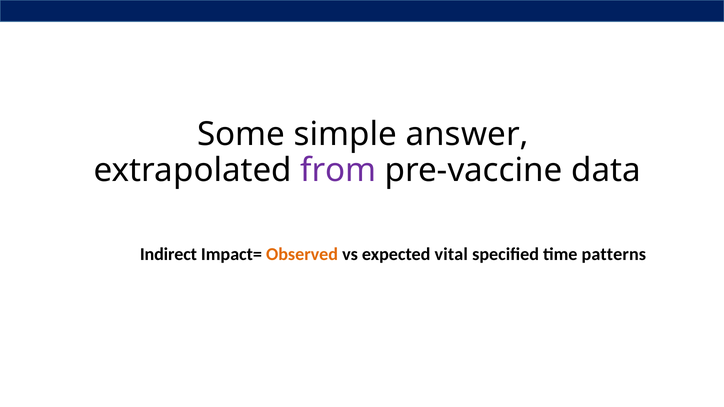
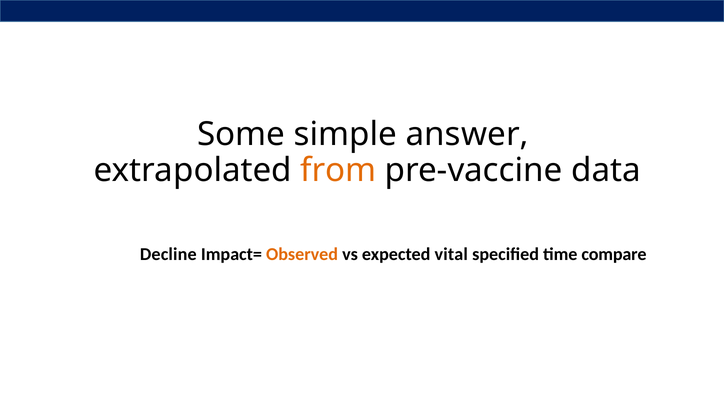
from colour: purple -> orange (338, 170)
Indirect: Indirect -> Decline (168, 254)
patterns: patterns -> compare (614, 254)
